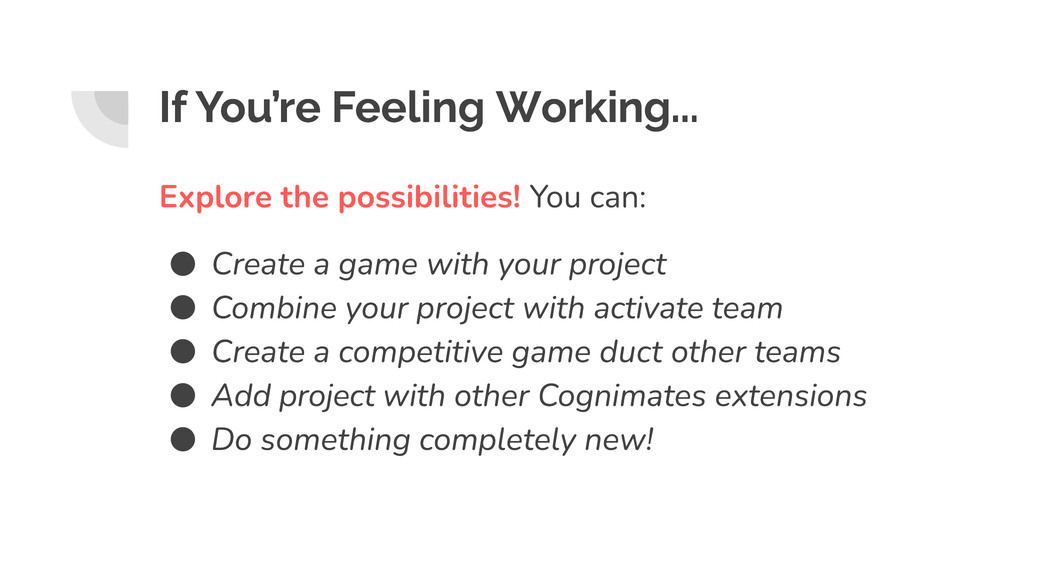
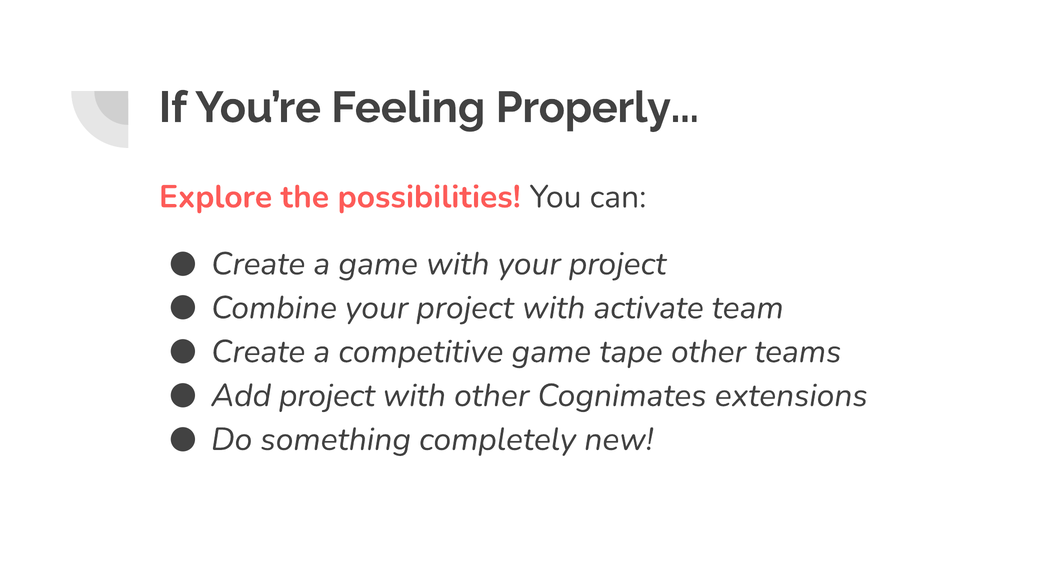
Working: Working -> Properly (597, 108)
duct: duct -> tape (631, 352)
